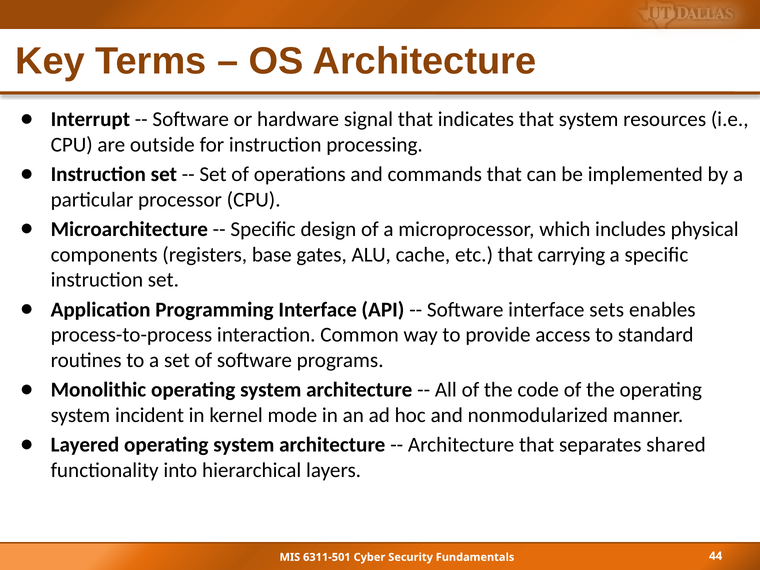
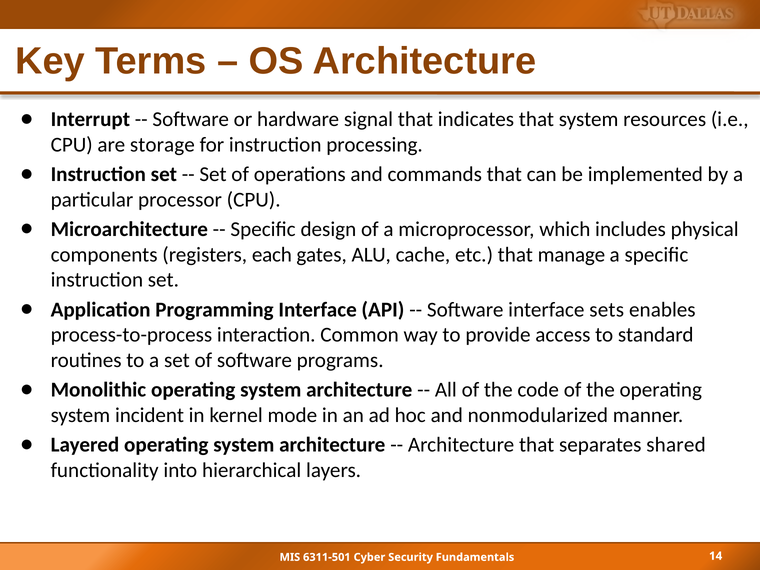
outside: outside -> storage (162, 145)
base: base -> each (272, 255)
carrying: carrying -> manage (571, 255)
44: 44 -> 14 (716, 556)
